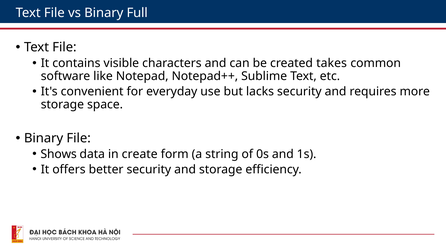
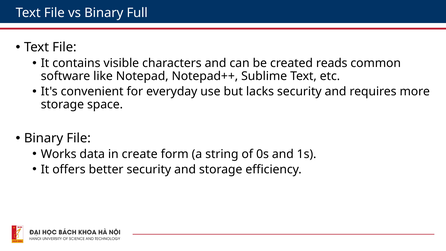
takes: takes -> reads (332, 63)
Shows: Shows -> Works (59, 154)
